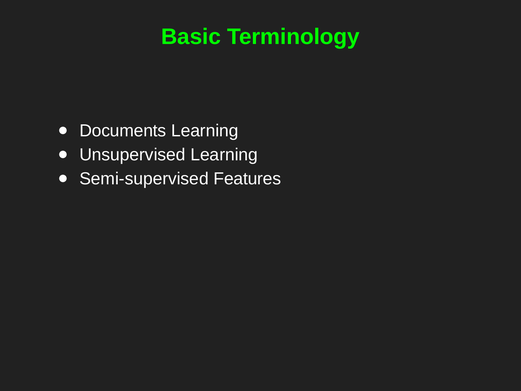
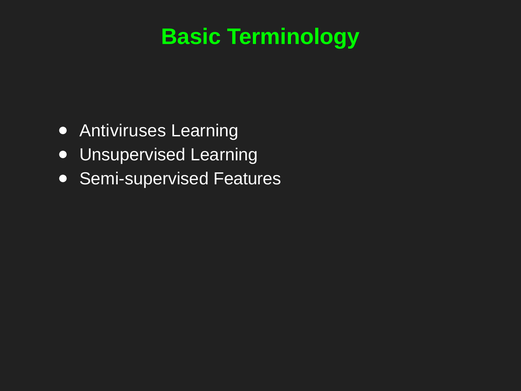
Documents: Documents -> Antiviruses (123, 131)
